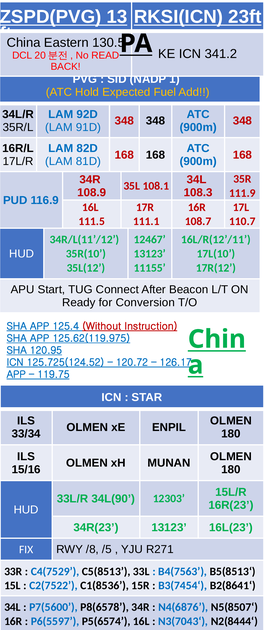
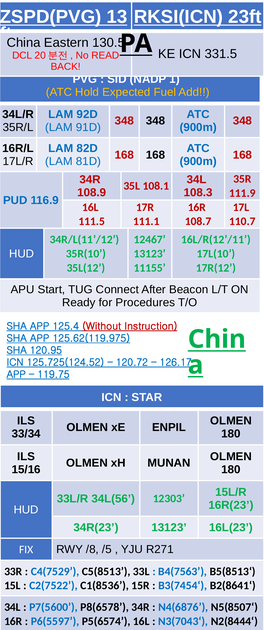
341.2: 341.2 -> 331.5 (221, 54)
Conversion: Conversion -> Procedures (145, 303)
34L(90: 34L(90 -> 34L(56 (113, 500)
